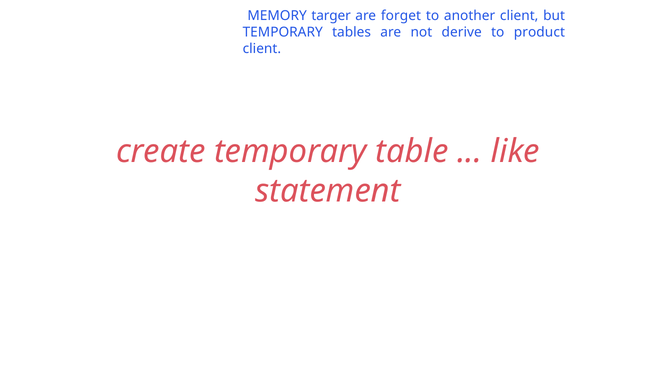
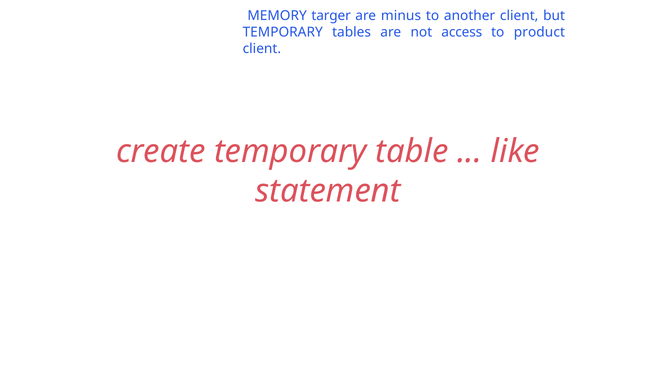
forget: forget -> minus (401, 16)
derive: derive -> access (462, 32)
